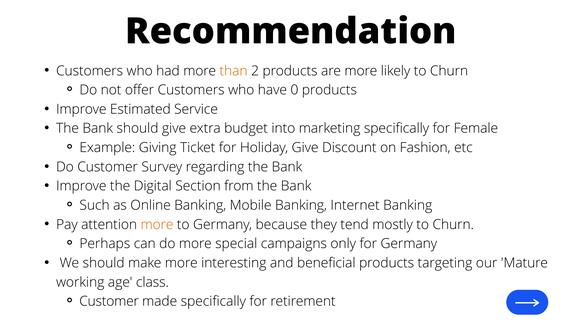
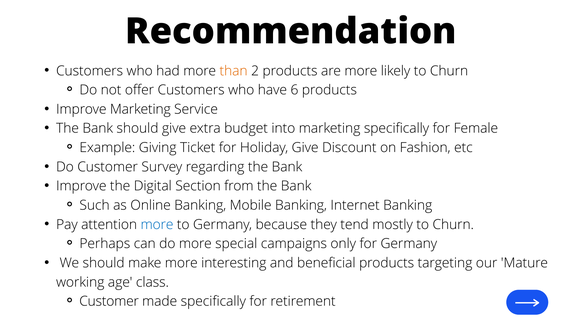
0: 0 -> 6 (294, 90)
Improve Estimated: Estimated -> Marketing (140, 109)
more colour: orange -> blue (157, 225)
